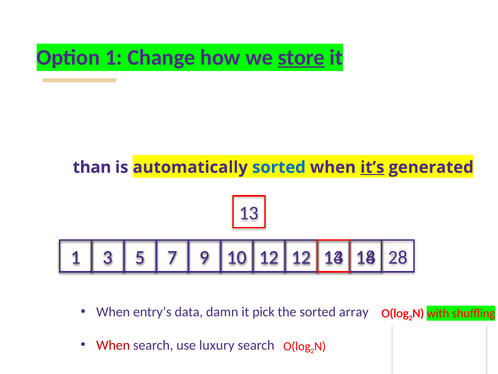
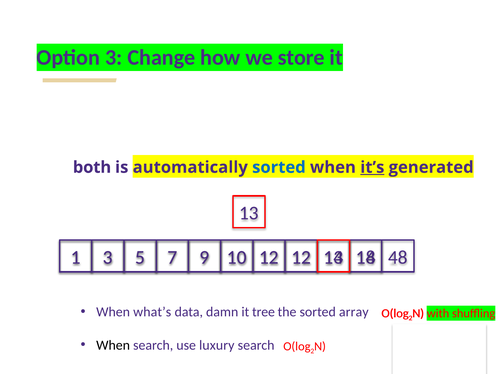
Option 1: 1 -> 3 (114, 58)
store underline: present -> none (301, 58)
than: than -> both (92, 167)
28: 28 -> 48 (398, 257)
entry’s: entry’s -> what’s (152, 312)
pick: pick -> tree (264, 312)
When colour: red -> black (113, 345)
